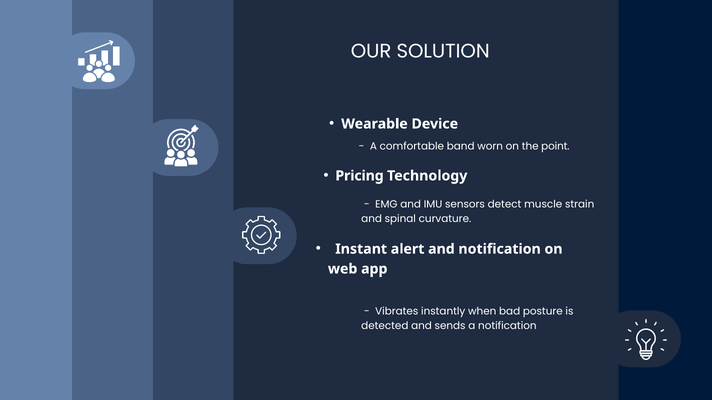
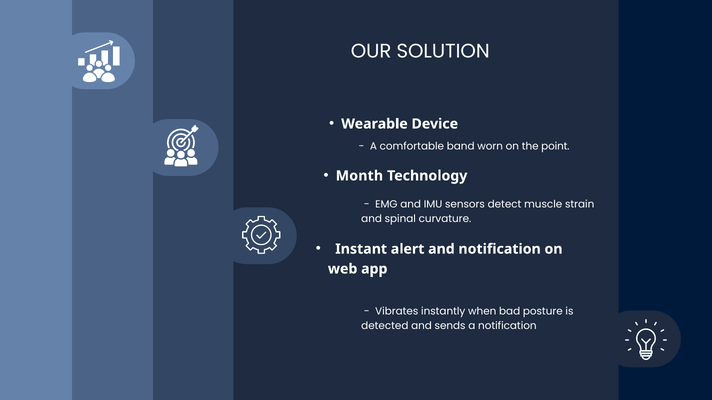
Pricing: Pricing -> Month (359, 176)
